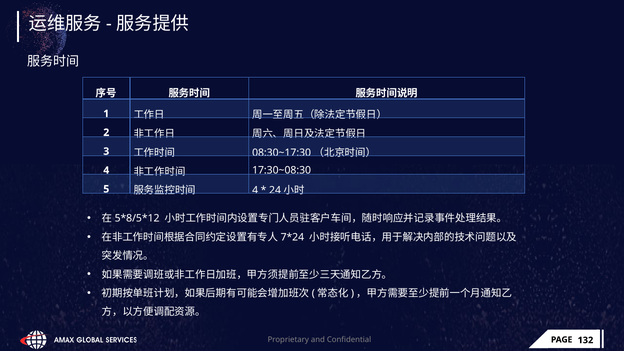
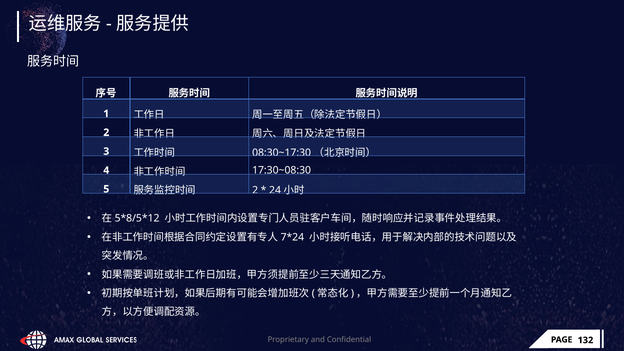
4: 4 -> 2 (255, 191)
